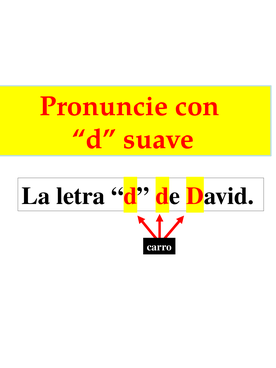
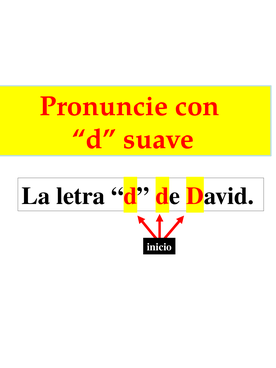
carro: carro -> inicio (159, 247)
